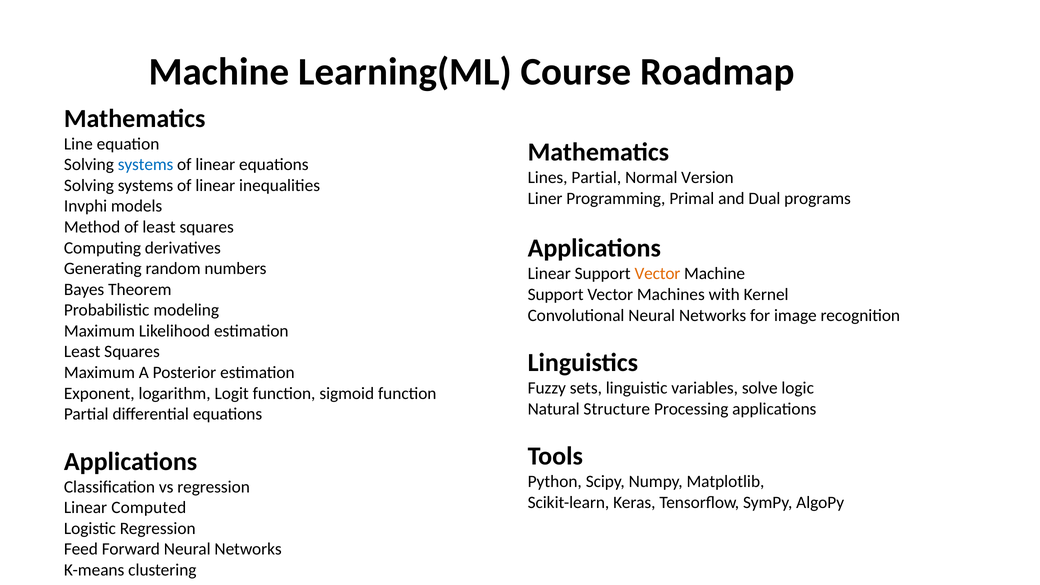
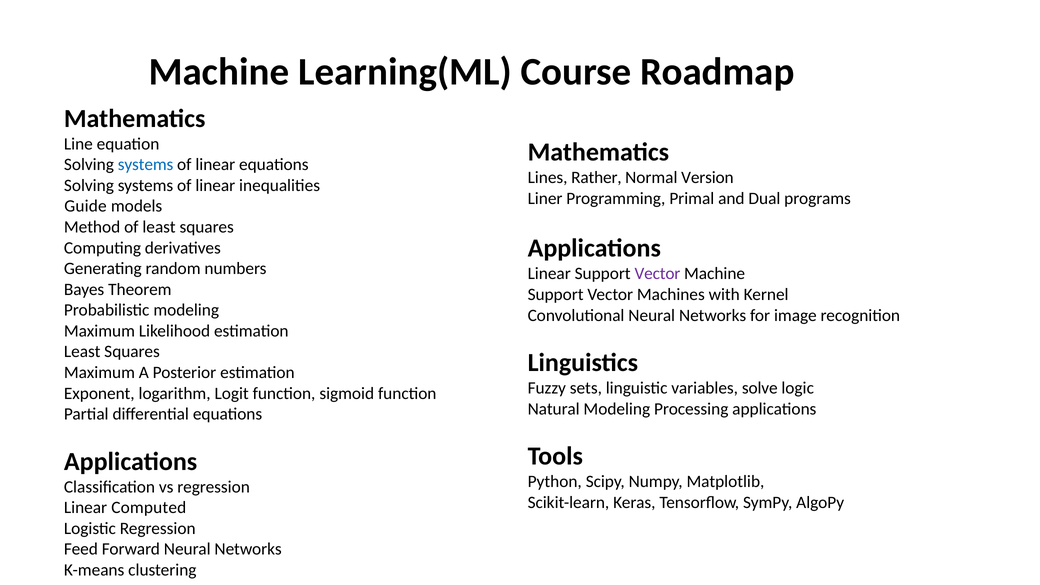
Lines Partial: Partial -> Rather (596, 178)
Invphi: Invphi -> Guide (85, 206)
Vector colour: orange -> purple (657, 274)
Natural Structure: Structure -> Modeling (617, 409)
